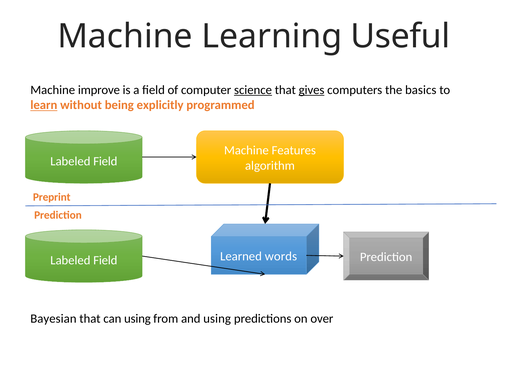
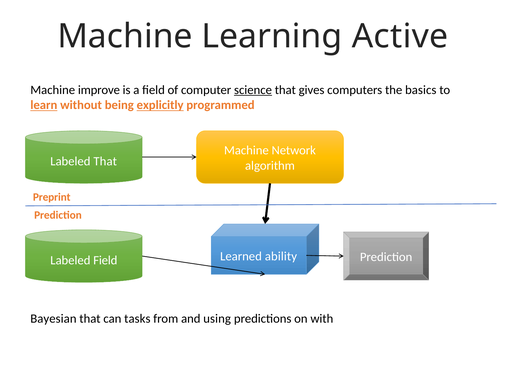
Useful: Useful -> Active (400, 36)
gives underline: present -> none (312, 90)
explicitly underline: none -> present (160, 105)
Features: Features -> Network (294, 150)
Field: Field -> That (105, 161)
words: words -> ability (281, 256)
can using: using -> tasks (137, 319)
over: over -> with (322, 319)
